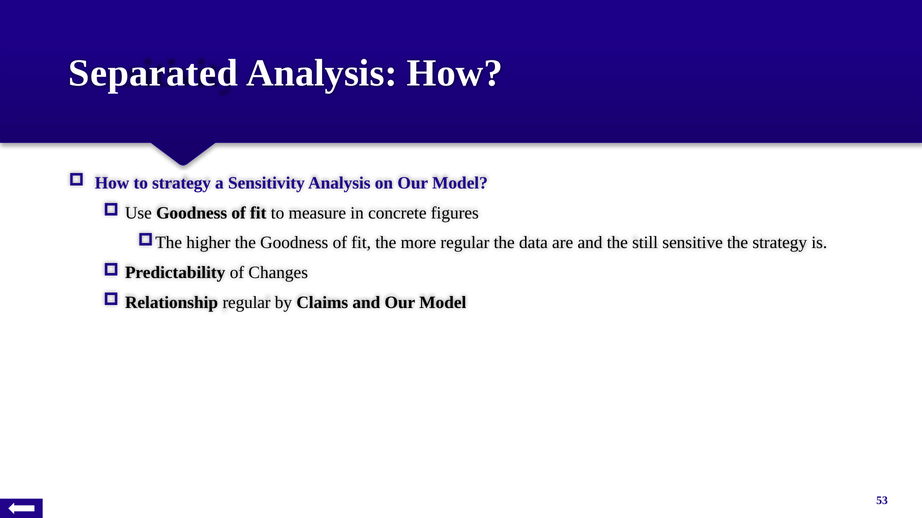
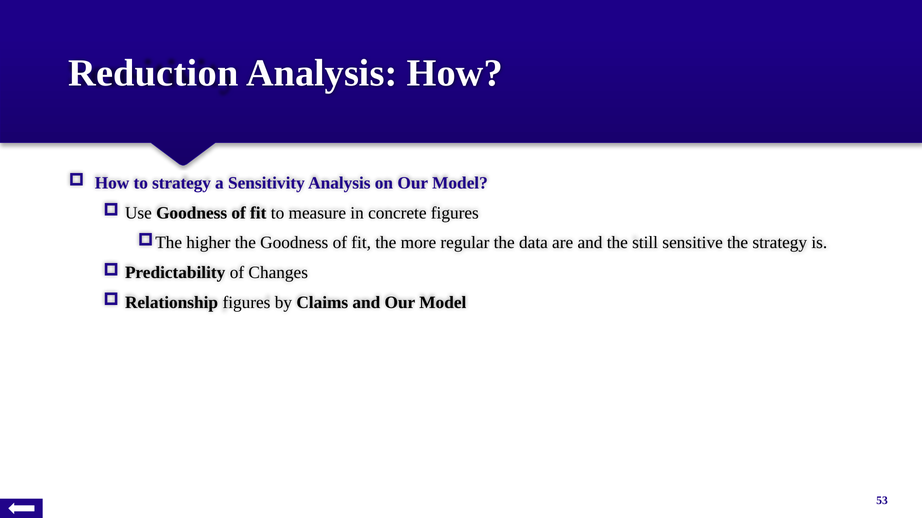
Separated: Separated -> Reduction (153, 73)
Relationship regular: regular -> figures (246, 303)
